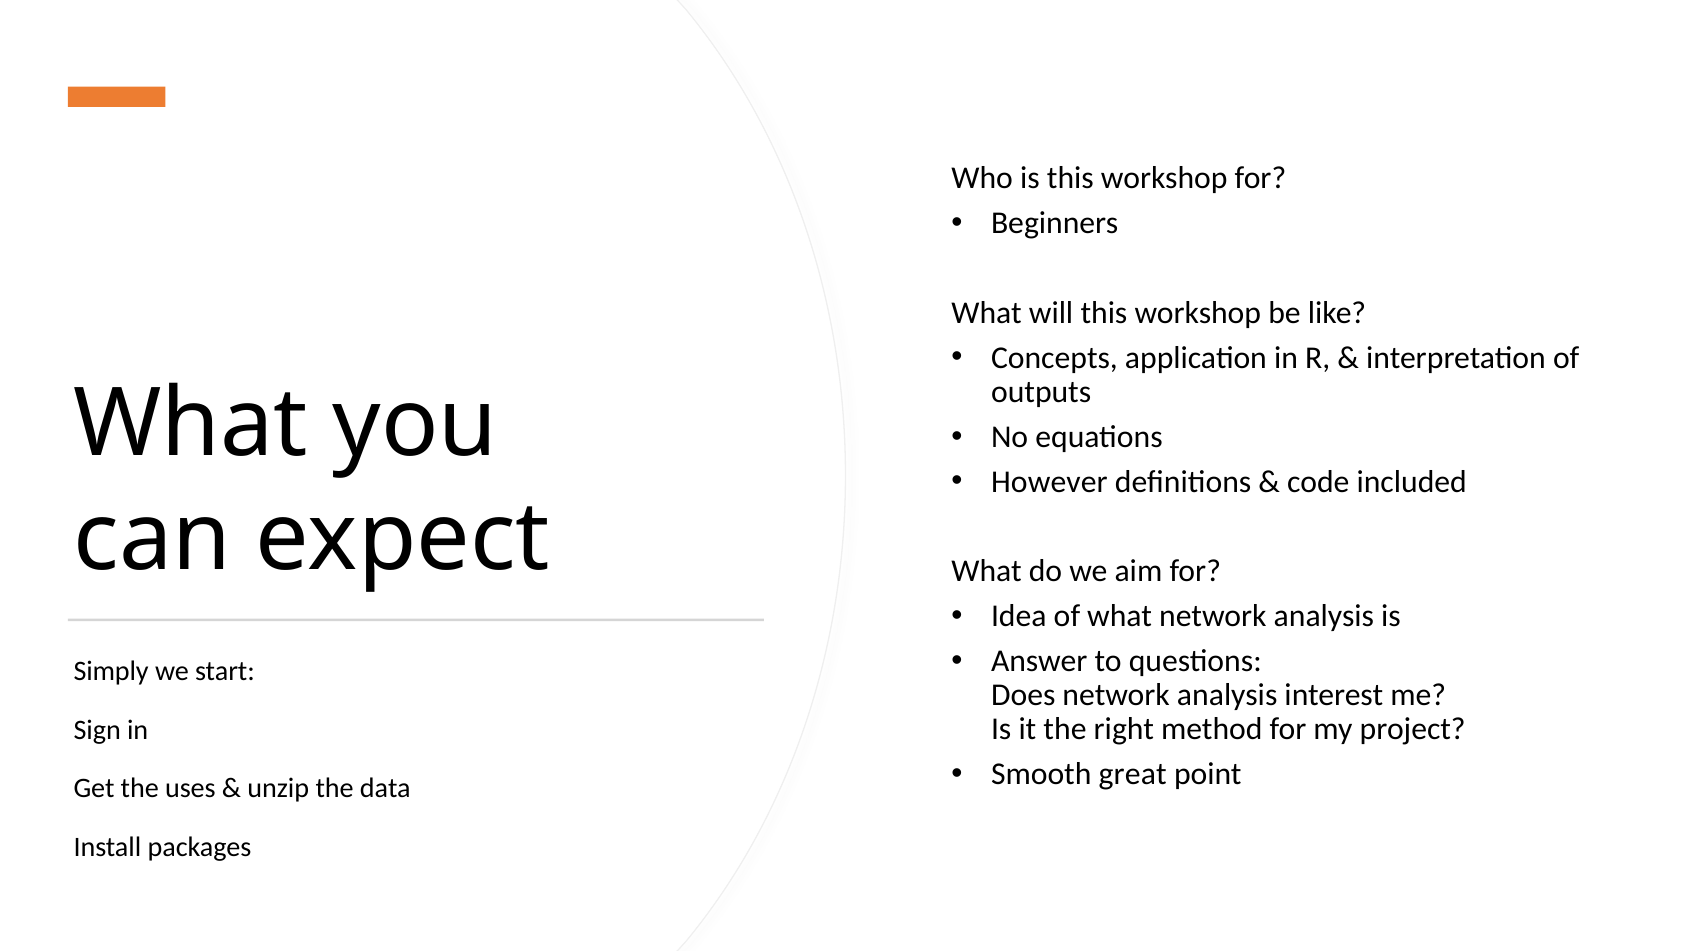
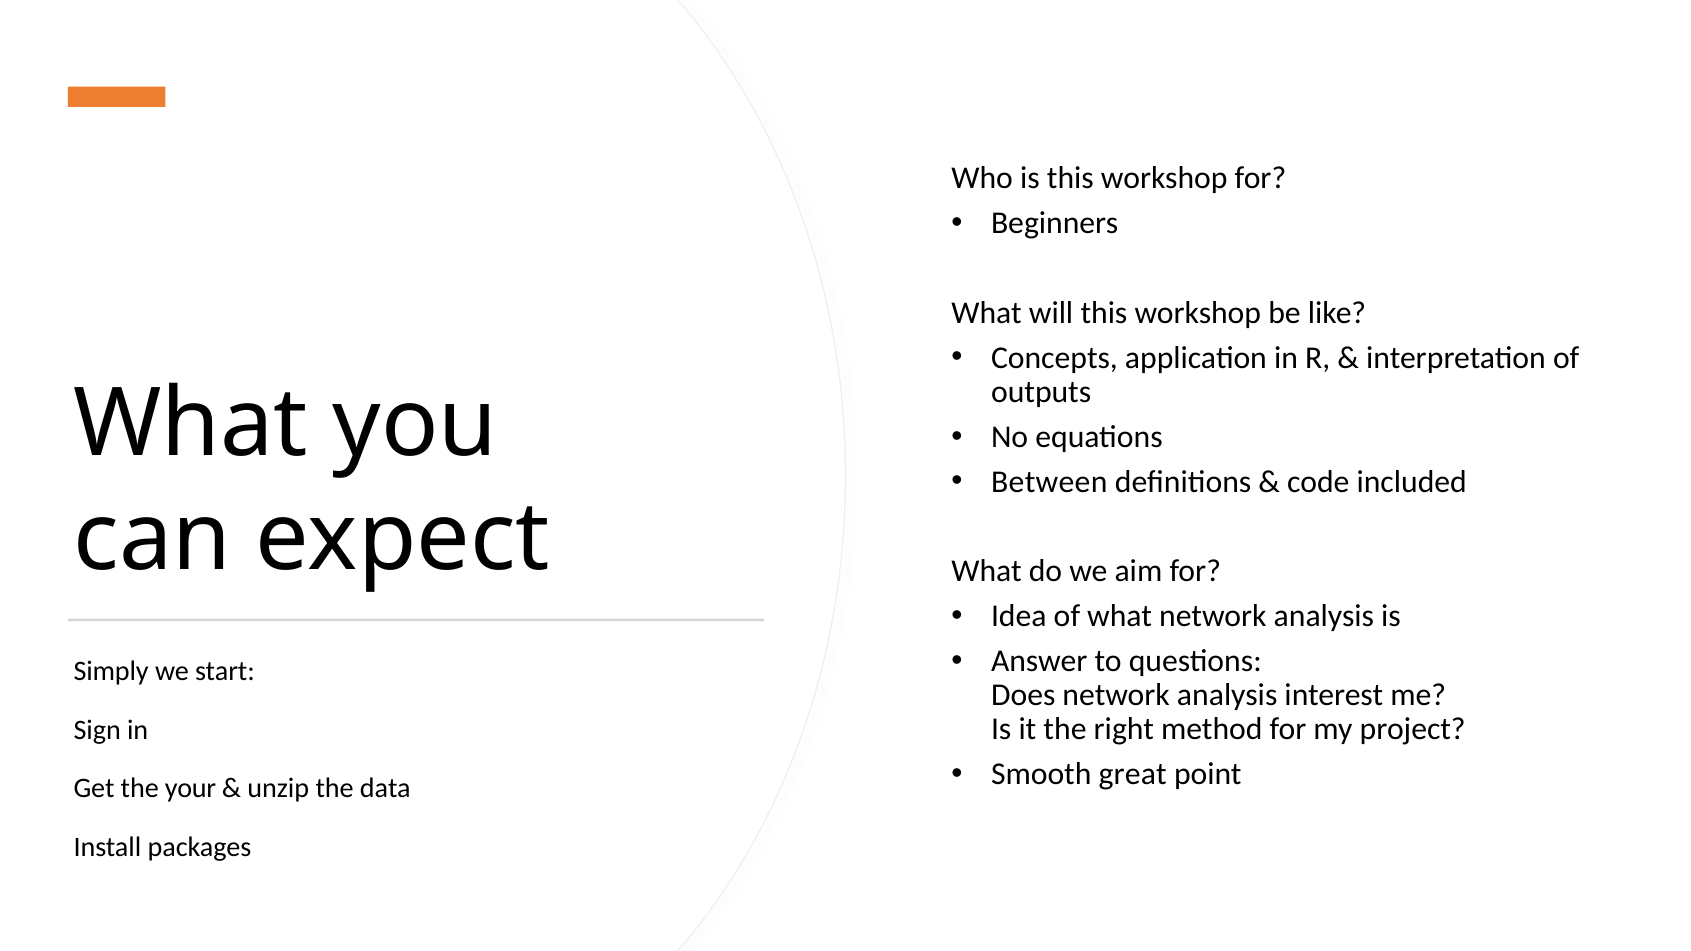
However: However -> Between (1049, 482)
uses: uses -> your (190, 789)
